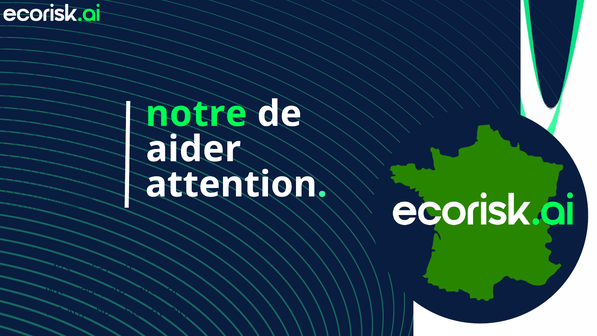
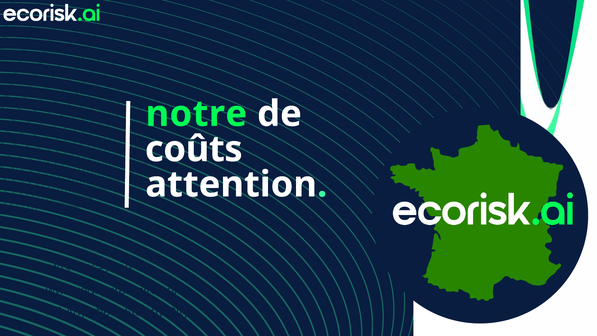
aider: aider -> coûts (194, 149)
